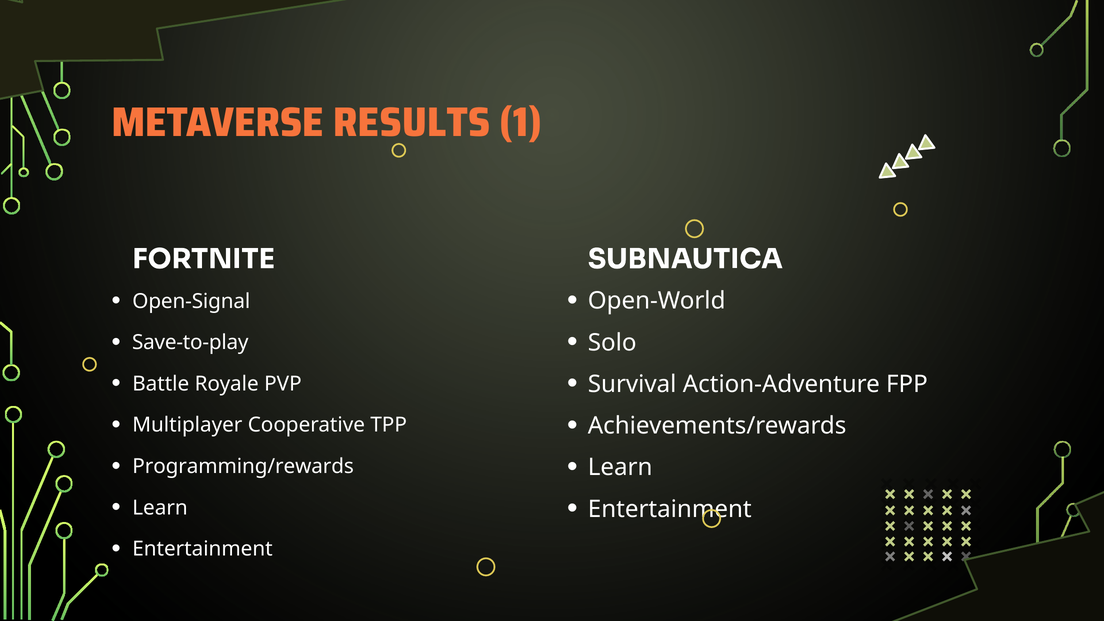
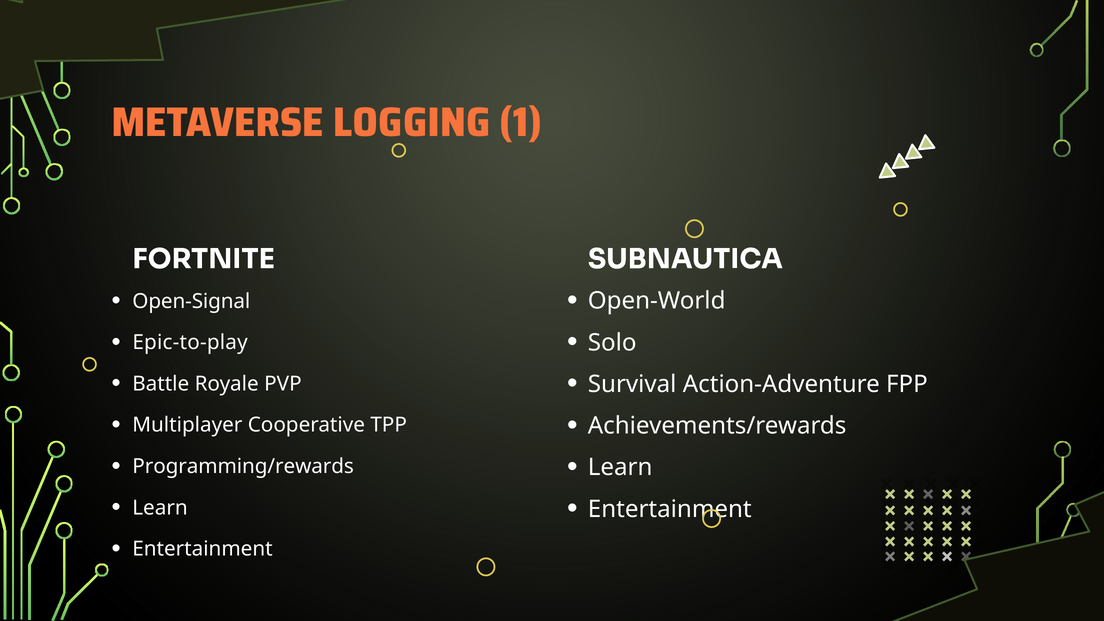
RESULTS: RESULTS -> LOGGING (412, 123)
Save-to-play: Save-to-play -> Epic-to-play (190, 343)
